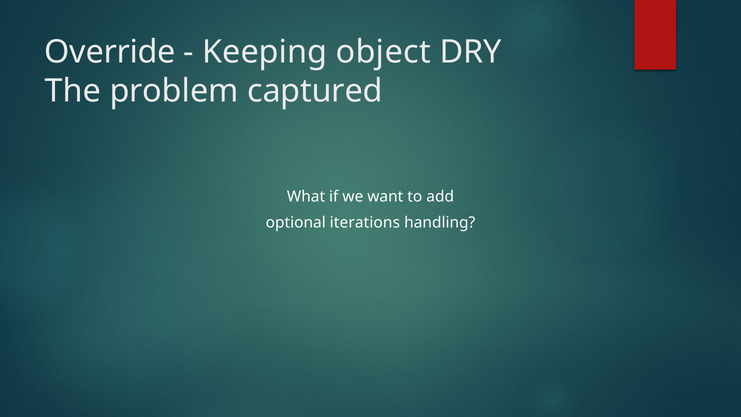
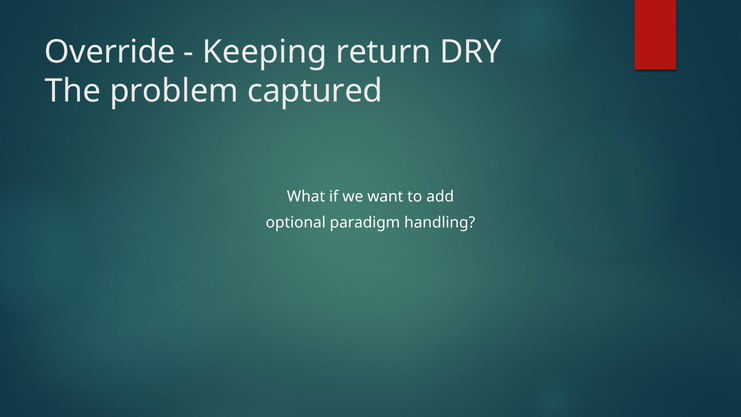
object: object -> return (383, 52)
iterations: iterations -> paradigm (365, 223)
